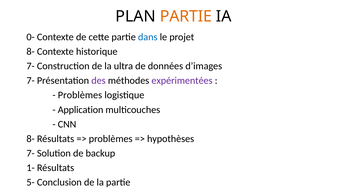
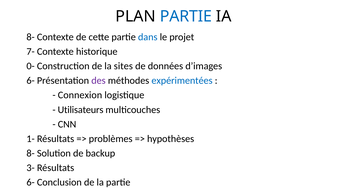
PARTIE colour: orange -> blue (186, 16)
0-: 0- -> 8- (31, 37)
8-: 8- -> 7- (31, 52)
7-: 7- -> 0- (31, 66)
ultra: ultra -> sites (123, 66)
7-: 7- -> 6- (31, 81)
expérimentées colour: purple -> blue (182, 81)
Problèmes: Problèmes -> Connexion (80, 95)
Application: Application -> Utilisateurs (81, 110)
8-: 8- -> 1- (31, 139)
7-: 7- -> 8- (31, 153)
1-: 1- -> 3- (31, 168)
5-: 5- -> 6- (31, 183)
